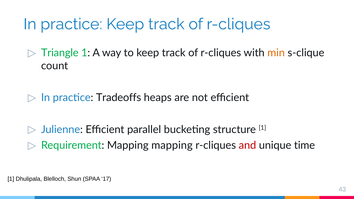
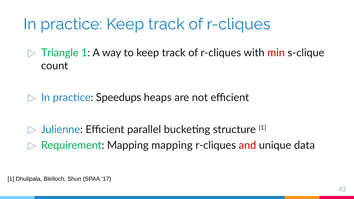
min colour: orange -> red (276, 53)
Tradeoffs: Tradeoffs -> Speedups (119, 98)
time: time -> data (304, 146)
